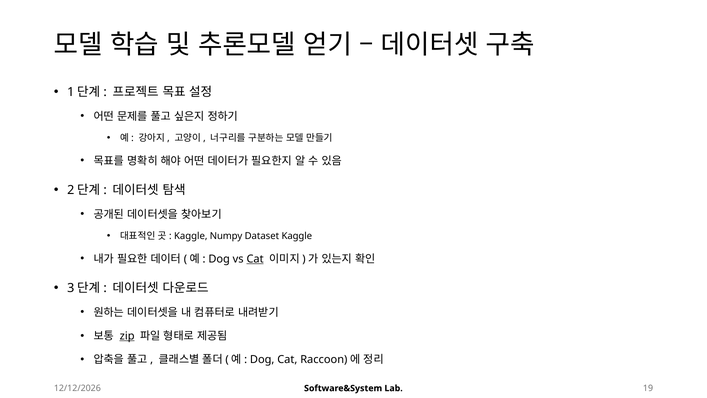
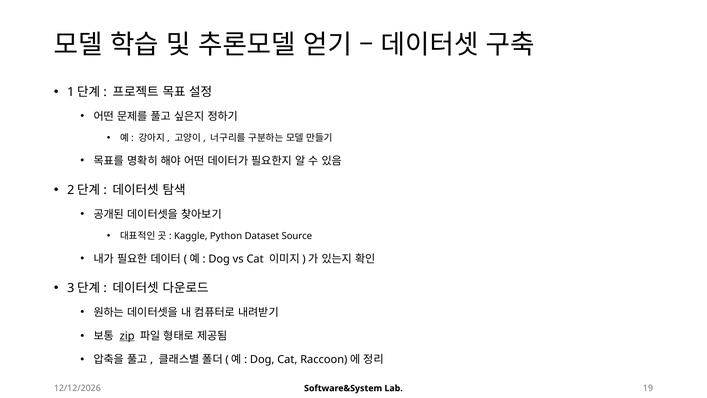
Numpy: Numpy -> Python (226, 236)
Dataset Kaggle: Kaggle -> Source (297, 236)
Cat underline: present -> none (255, 259)
